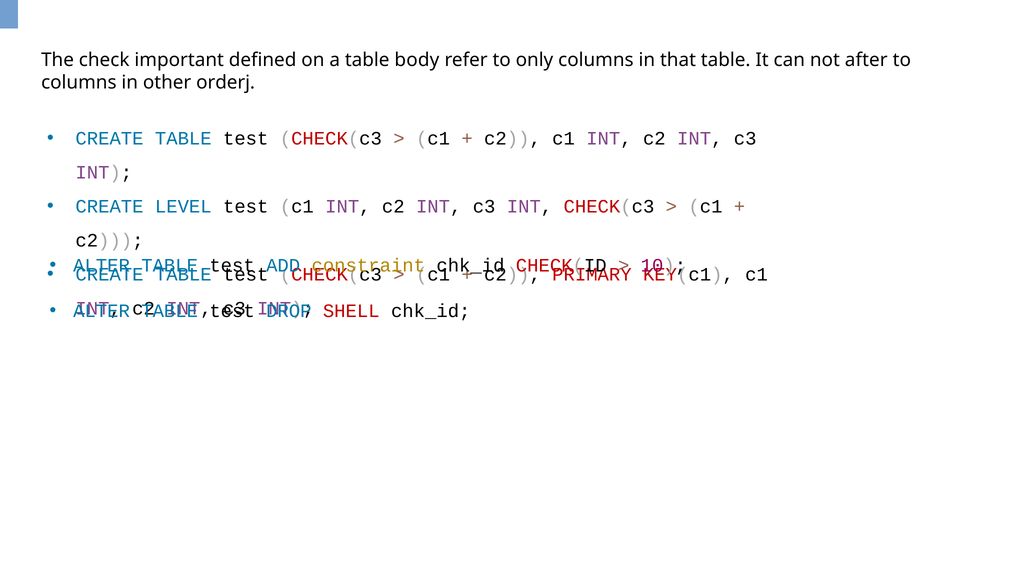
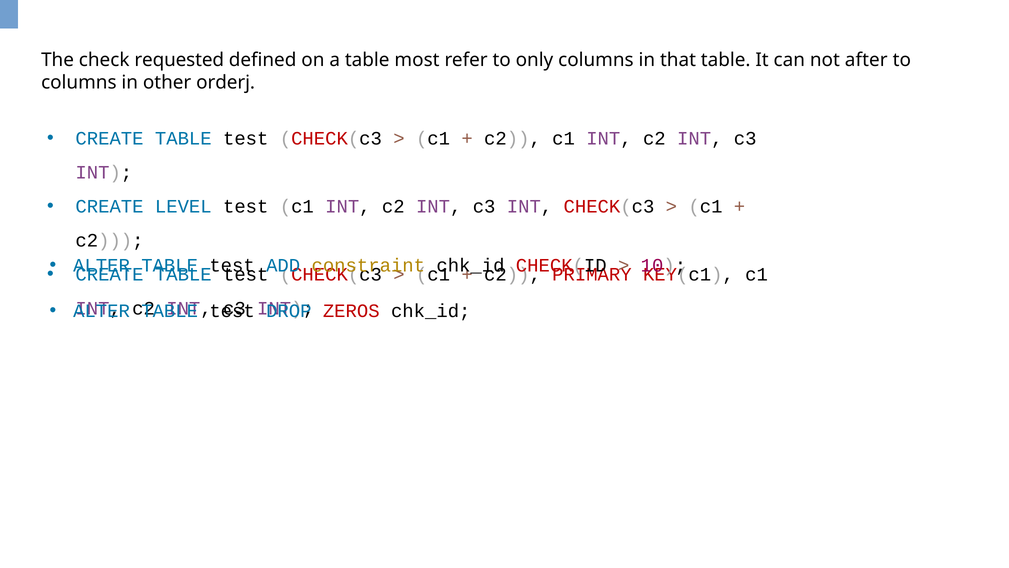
important: important -> requested (179, 60)
body: body -> most (417, 60)
SHELL: SHELL -> ZEROS (351, 311)
